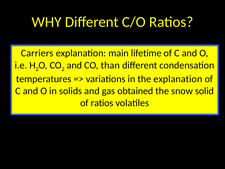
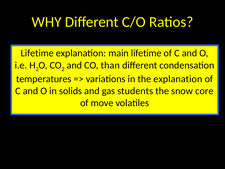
Carriers: Carriers -> Lifetime (37, 53)
obtained: obtained -> students (135, 91)
solid: solid -> core (204, 91)
of ratios: ratios -> move (102, 103)
